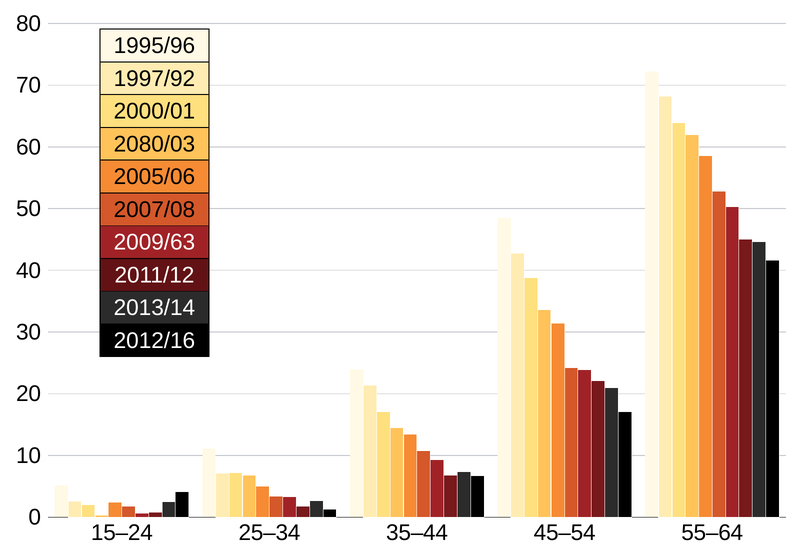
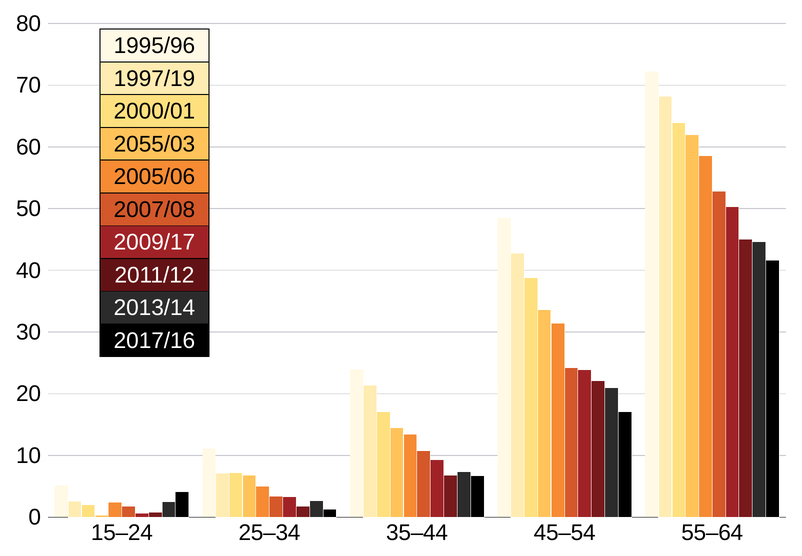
1997/92: 1997/92 -> 1997/19 (154, 78)
2080/03: 2080/03 -> 2055/03 (154, 144)
2009/63: 2009/63 -> 2009/17 (154, 242)
2012/16: 2012/16 -> 2017/16 (154, 340)
